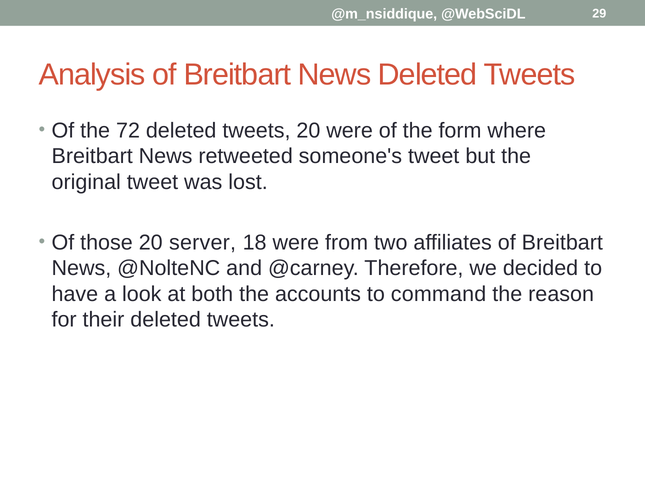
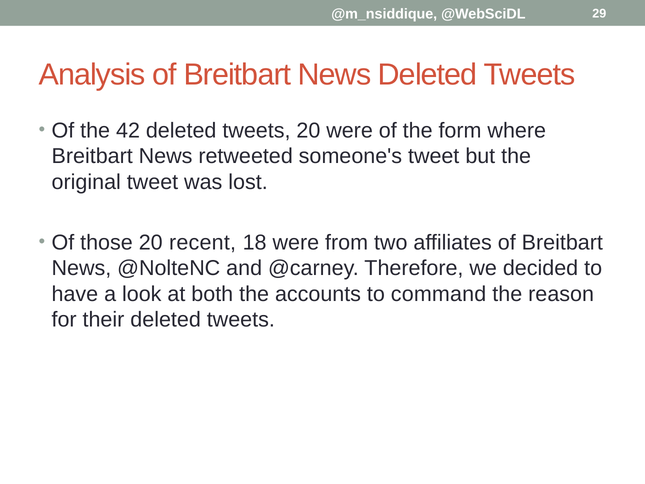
72: 72 -> 42 (128, 131)
server: server -> recent (203, 242)
